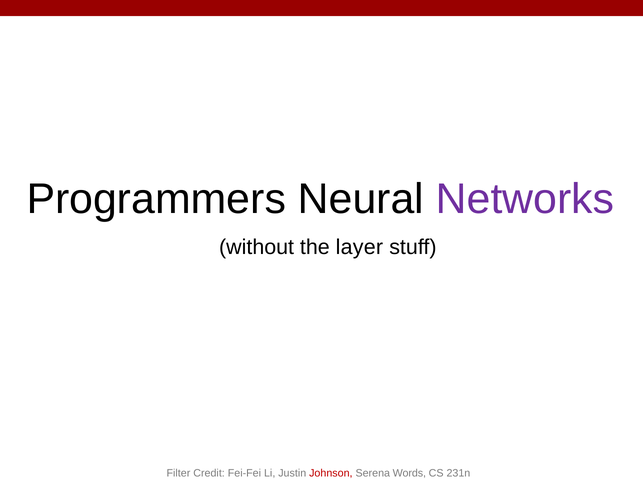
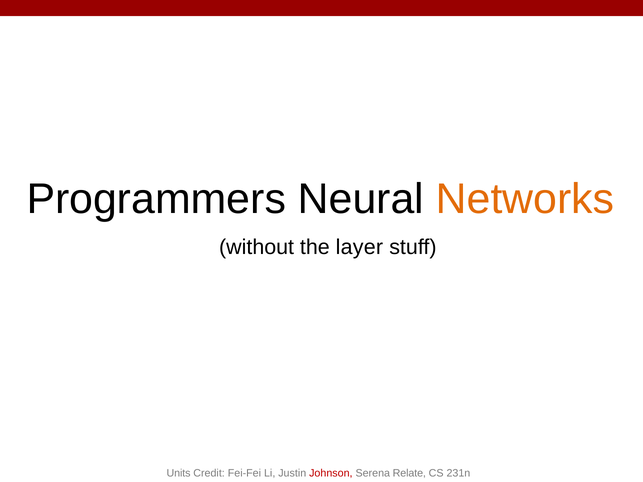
Networks colour: purple -> orange (525, 199)
Filter: Filter -> Units (179, 473)
Words: Words -> Relate (409, 473)
